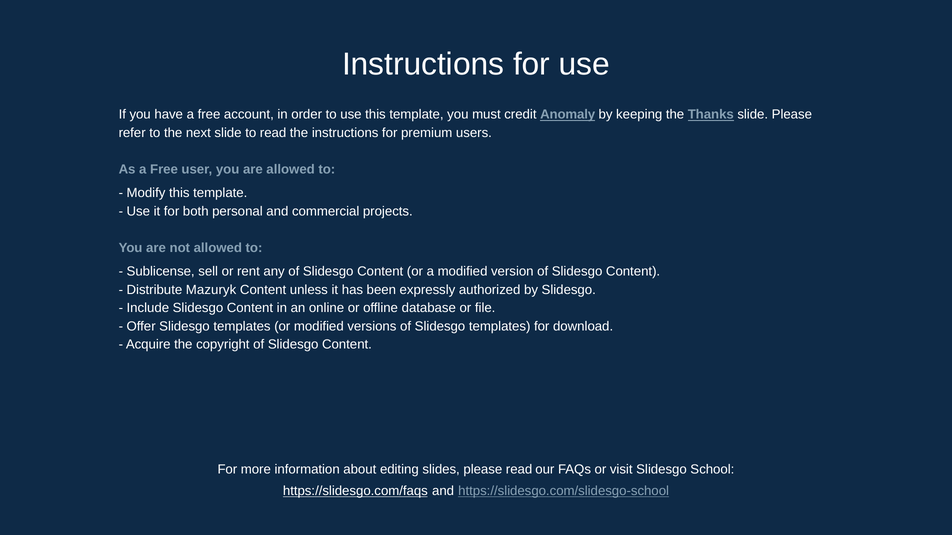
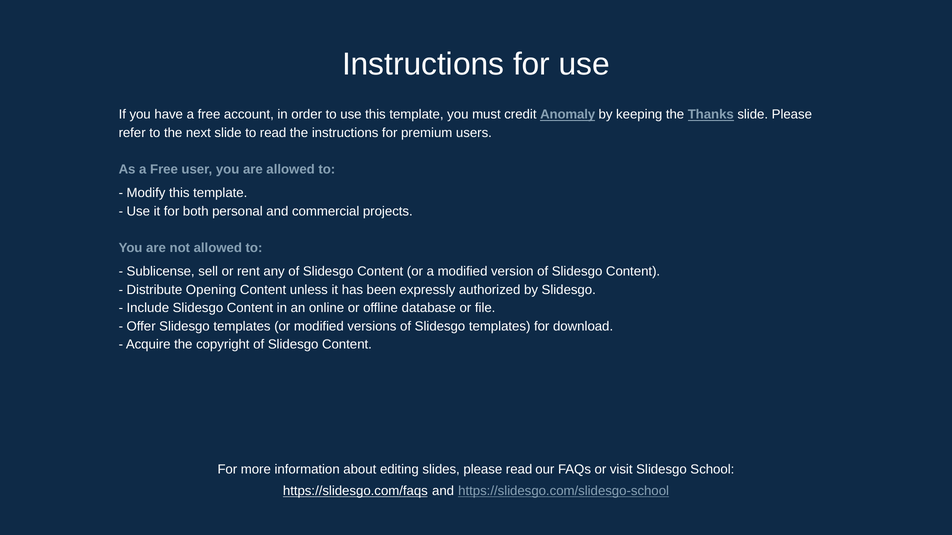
Mazuryk: Mazuryk -> Opening (211, 290)
